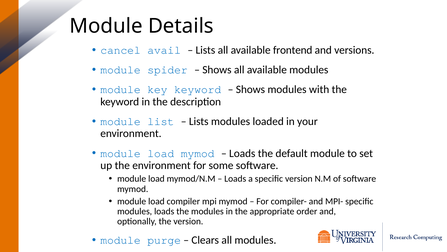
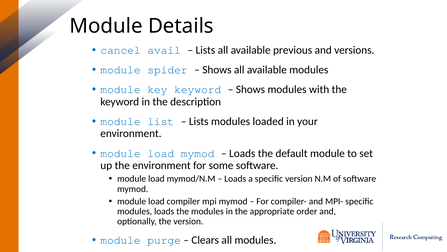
frontend: frontend -> previous (293, 50)
